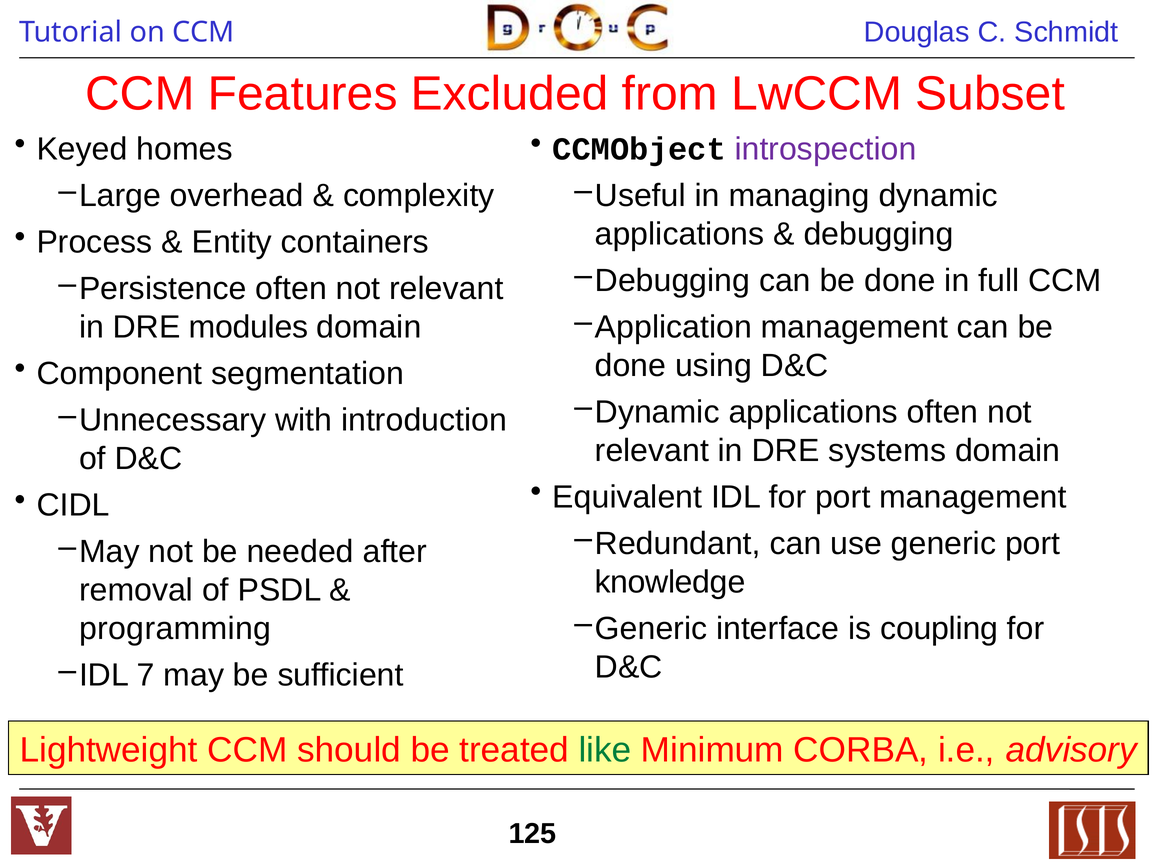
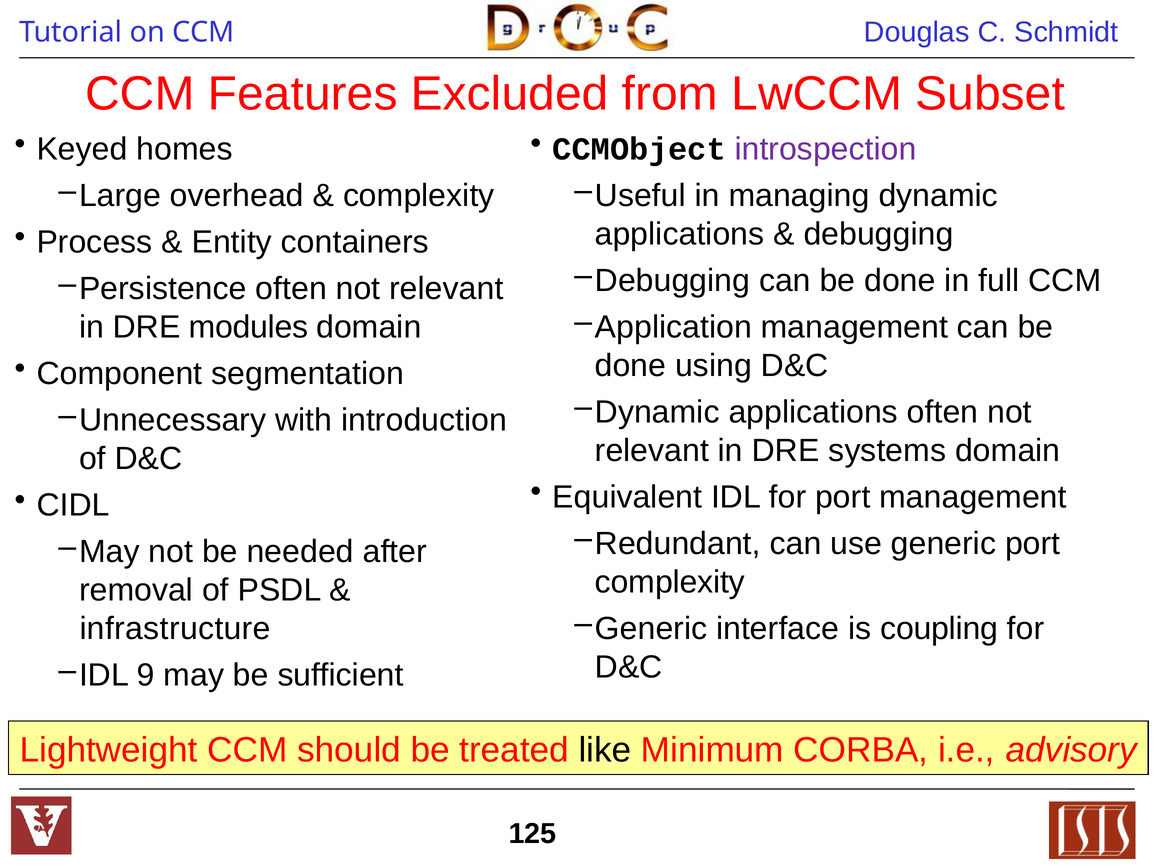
knowledge: knowledge -> complexity (670, 582)
programming: programming -> infrastructure (175, 628)
7: 7 -> 9 (146, 675)
like colour: green -> black (605, 750)
